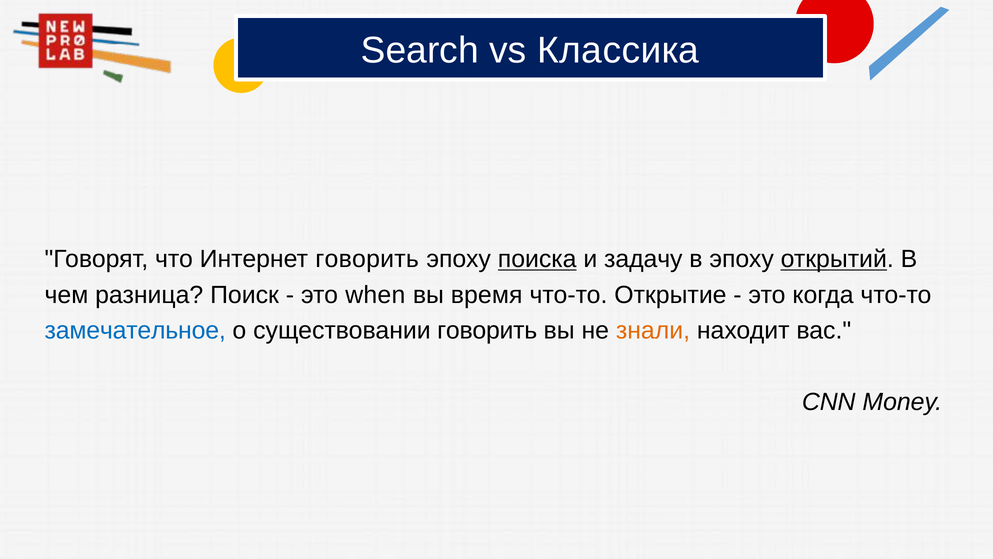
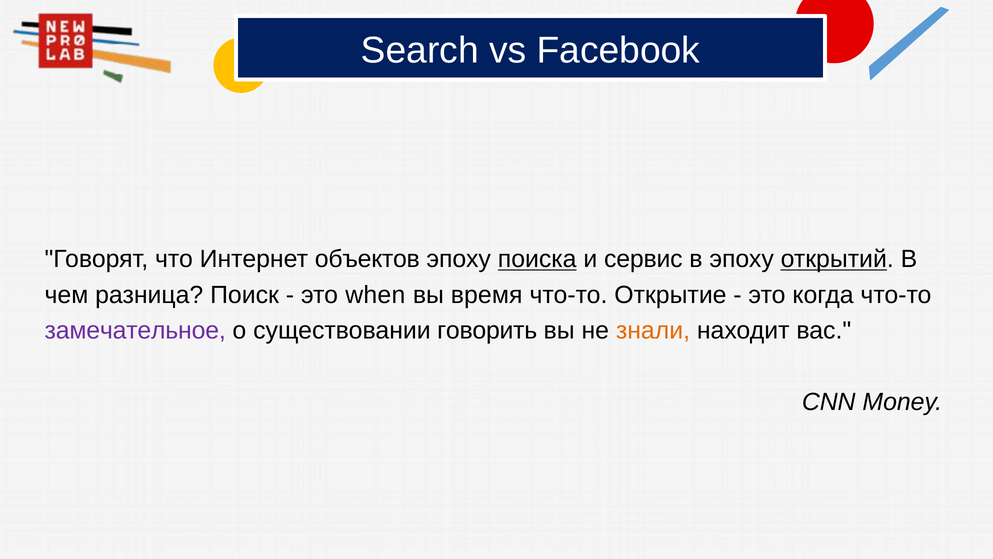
Классика: Классика -> Facebook (618, 50)
Интернет говорить: говорить -> объектов (367, 259)
задачу: задачу -> сервис (643, 259)
замечательное colour: blue -> purple (135, 330)
